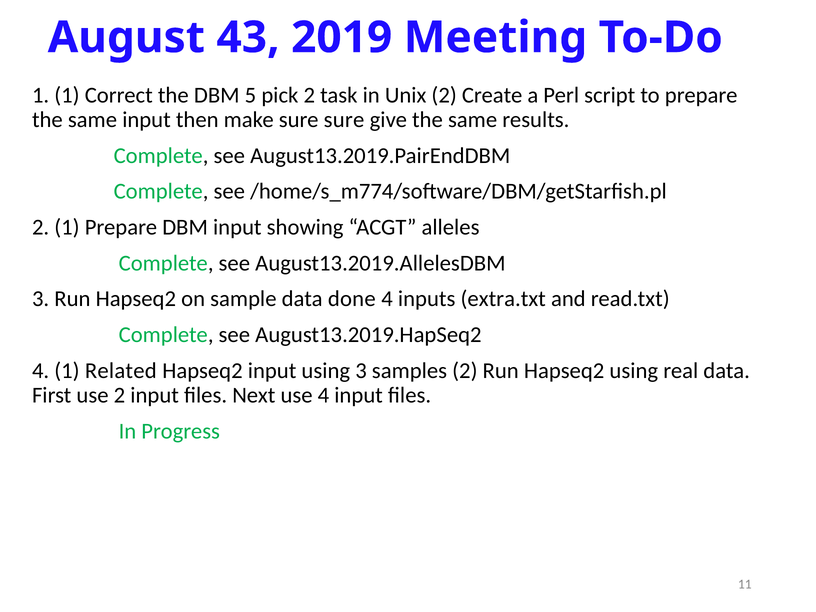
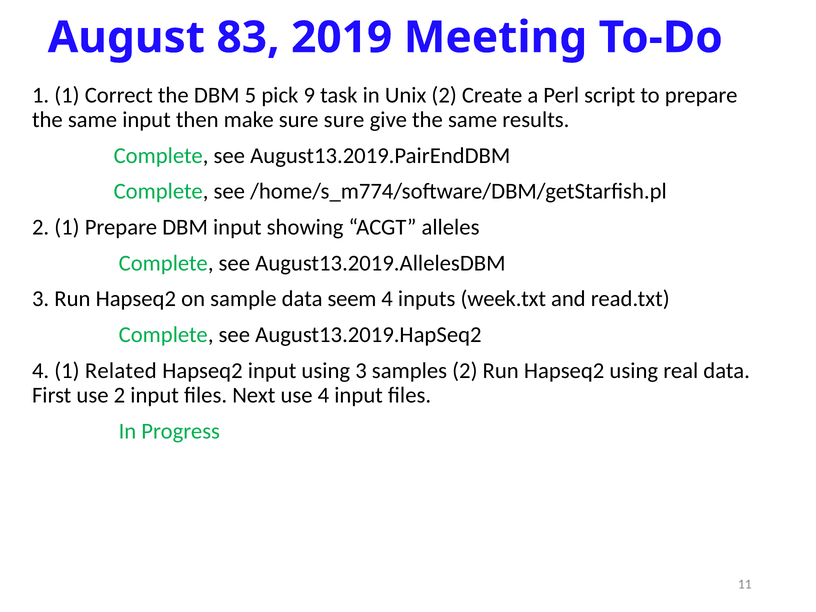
43: 43 -> 83 (248, 38)
pick 2: 2 -> 9 (309, 95)
done: done -> seem (352, 299)
extra.txt: extra.txt -> week.txt (503, 299)
